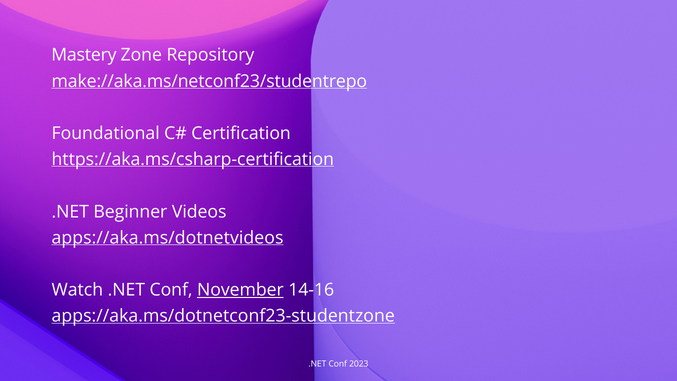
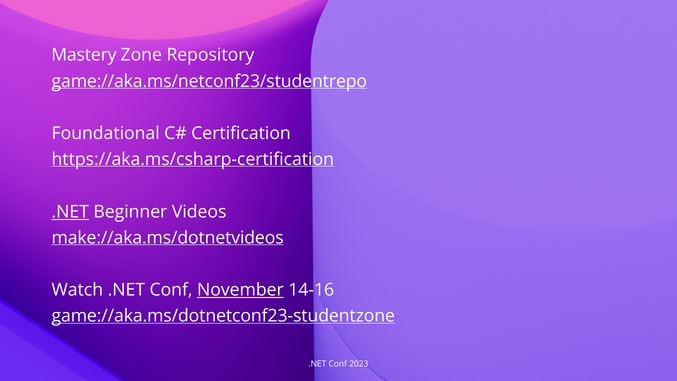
make://aka.ms/netconf23/studentrepo: make://aka.ms/netconf23/studentrepo -> game://aka.ms/netconf23/studentrepo (209, 81)
.NET underline: none -> present (70, 212)
apps://aka.ms/dotnetvideos: apps://aka.ms/dotnetvideos -> make://aka.ms/dotnetvideos (168, 238)
apps://aka.ms/dotnetconf23-studentzone: apps://aka.ms/dotnetconf23-studentzone -> game://aka.ms/dotnetconf23-studentzone (223, 316)
